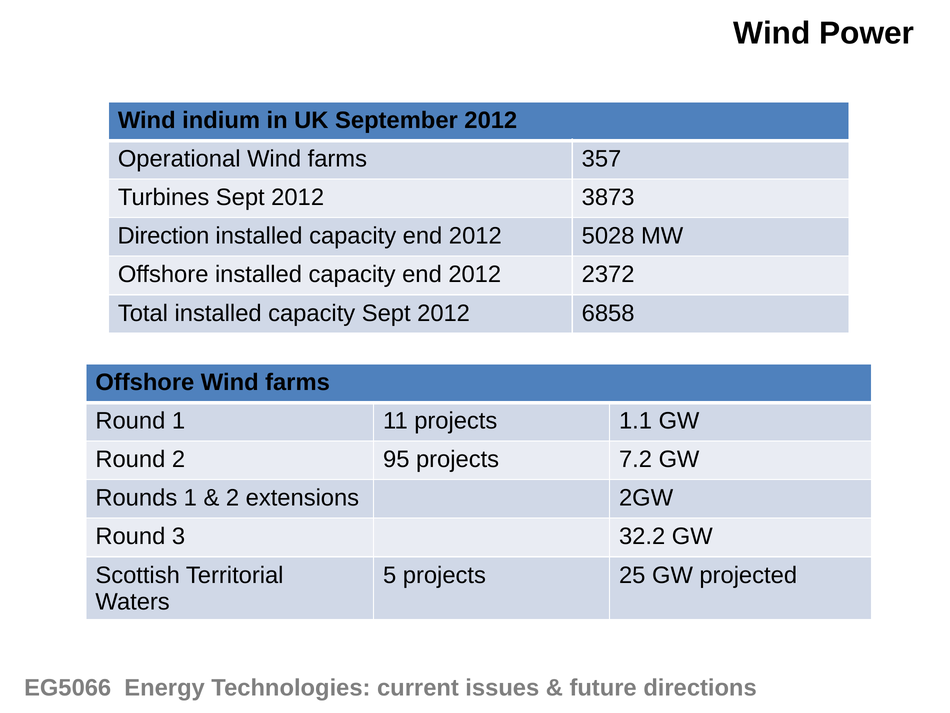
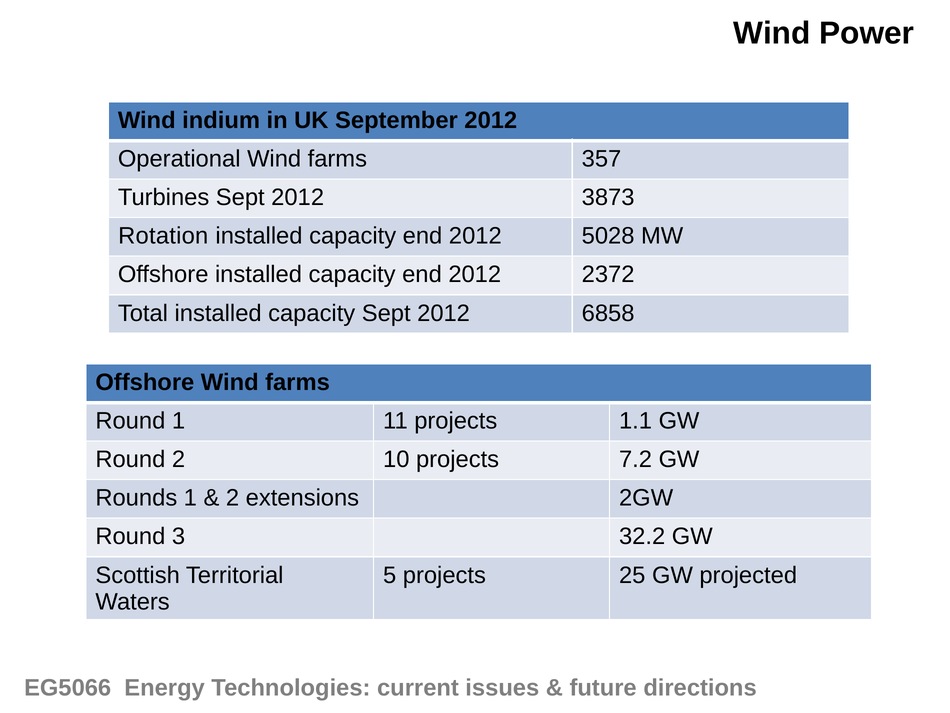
Direction: Direction -> Rotation (163, 236)
95: 95 -> 10 (396, 459)
